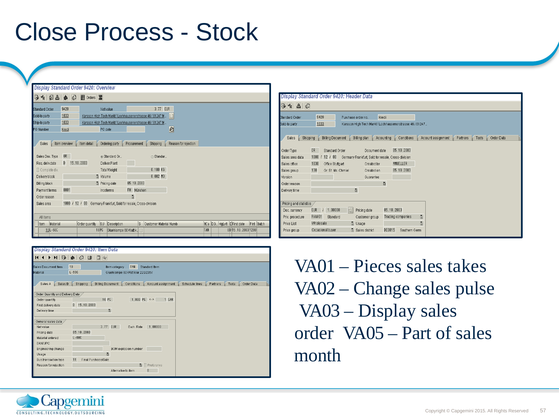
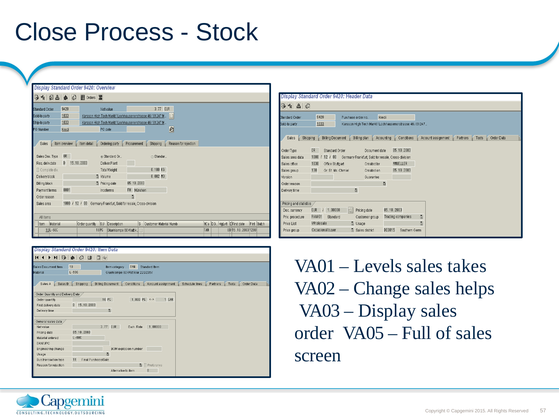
Pieces: Pieces -> Levels (378, 266)
pulse: pulse -> helps (475, 289)
Part: Part -> Full (417, 333)
month: month -> screen (318, 356)
